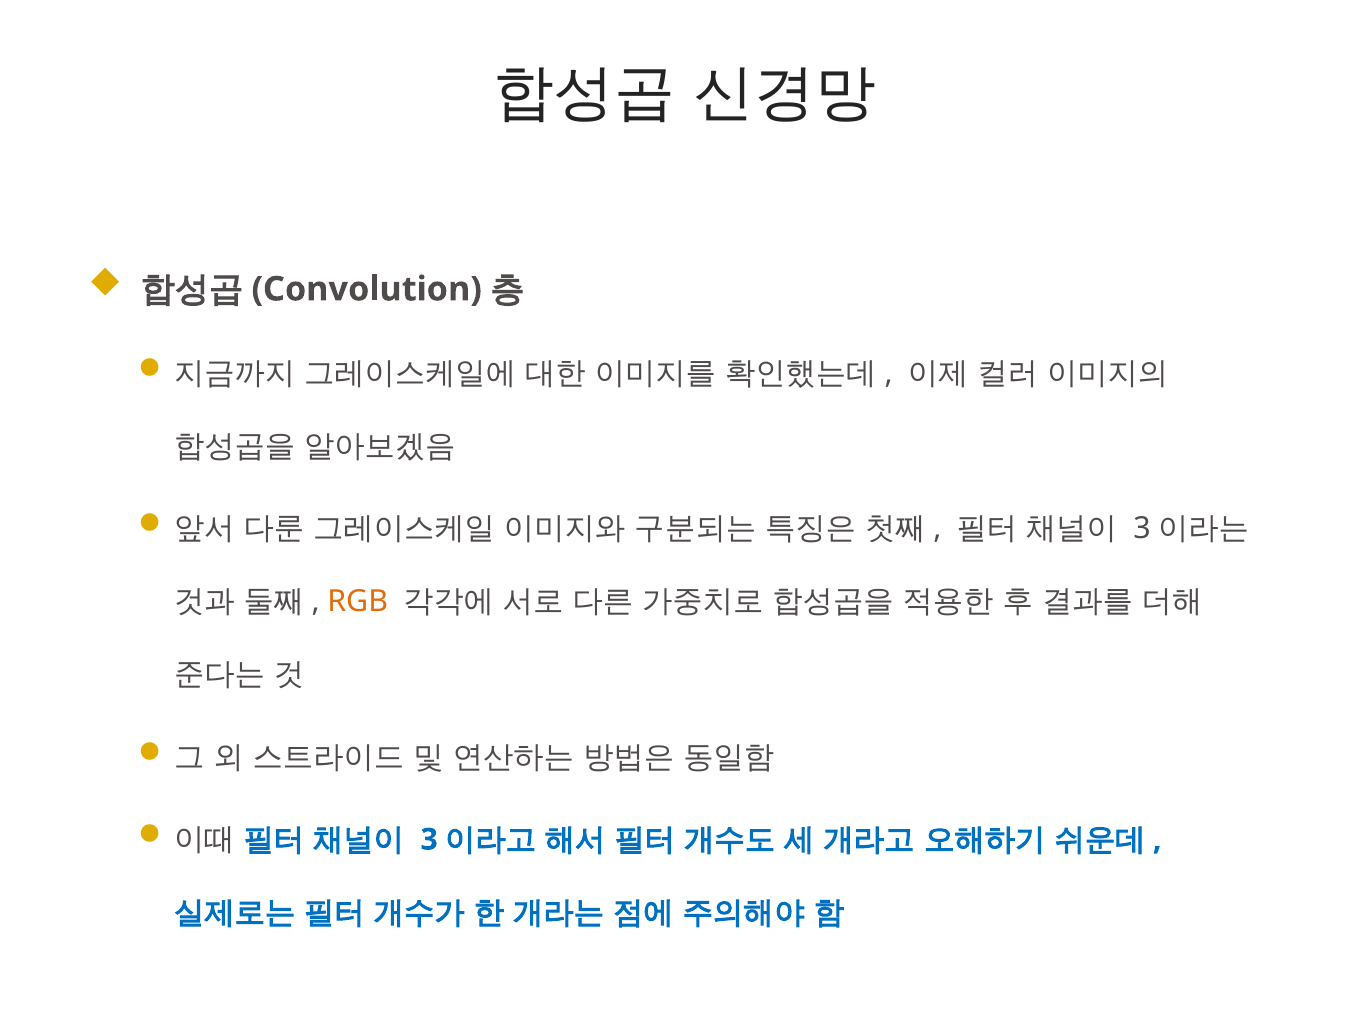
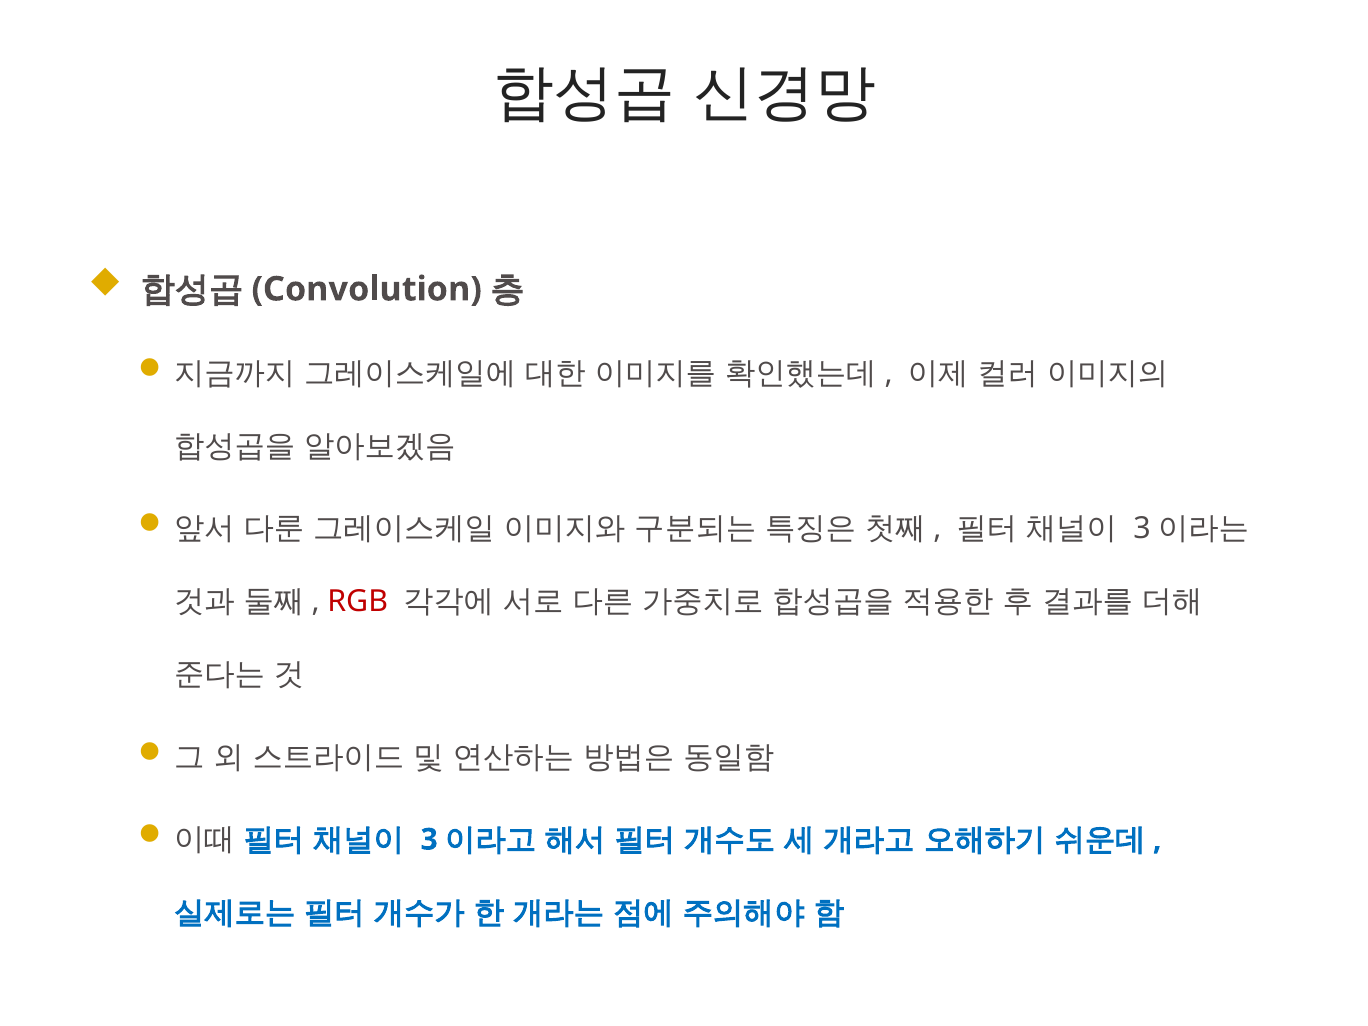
RGB colour: orange -> red (358, 602)
